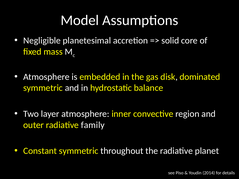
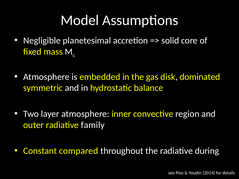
Constant symmetric: symmetric -> compared (79, 151)
planet: planet -> during (207, 151)
